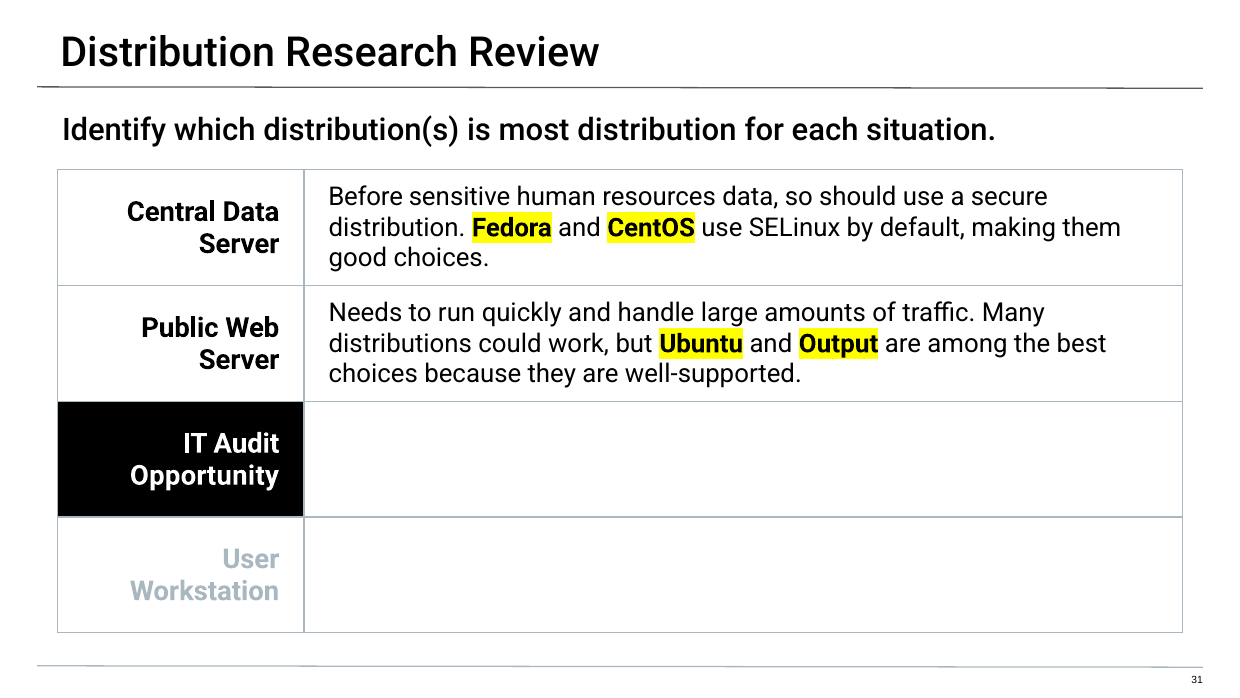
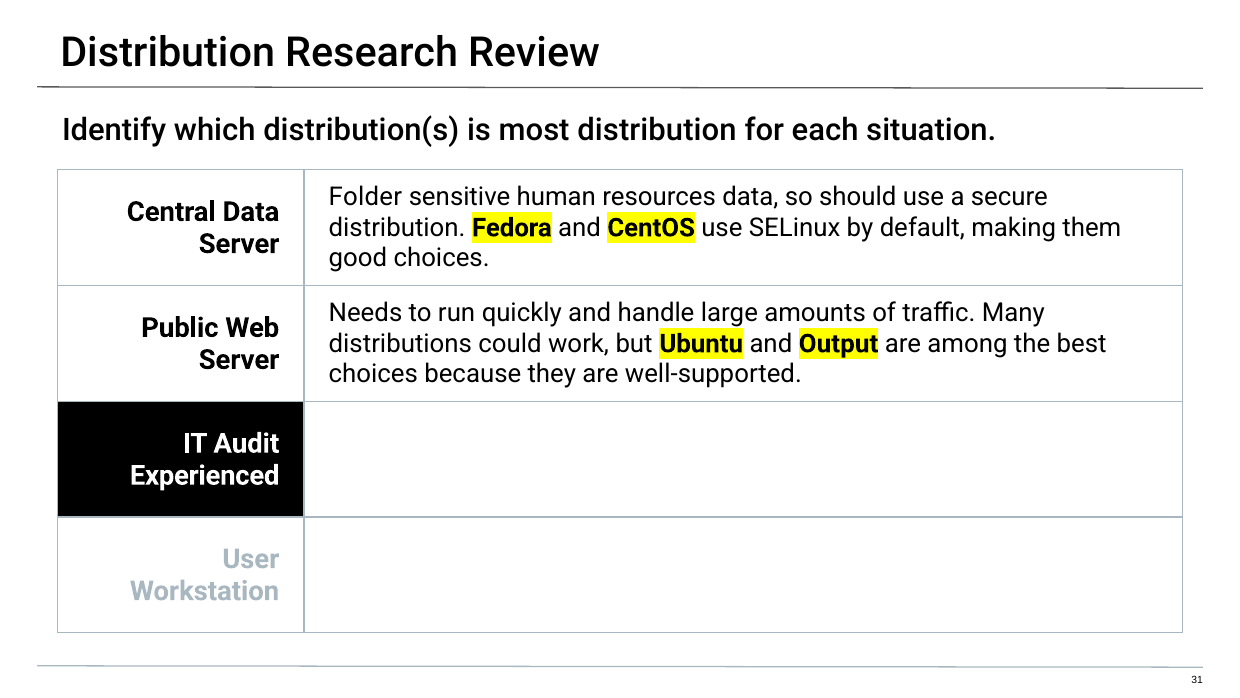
Before: Before -> Folder (365, 197)
Opportunity: Opportunity -> Experienced (205, 475)
